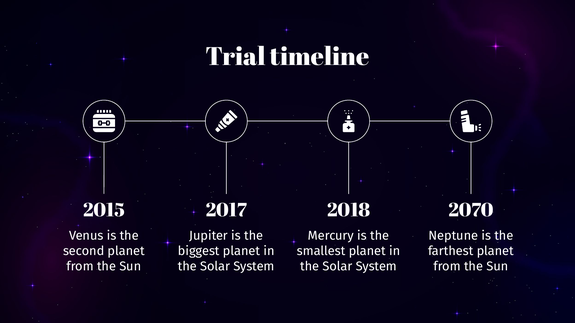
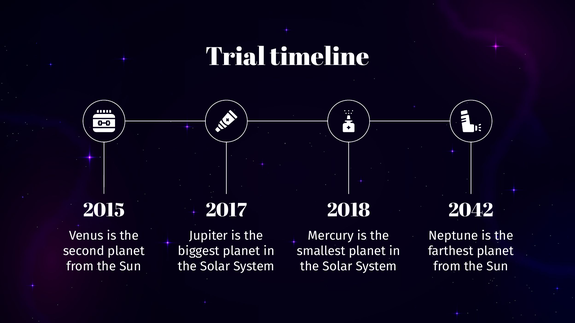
2070: 2070 -> 2042 (471, 211)
